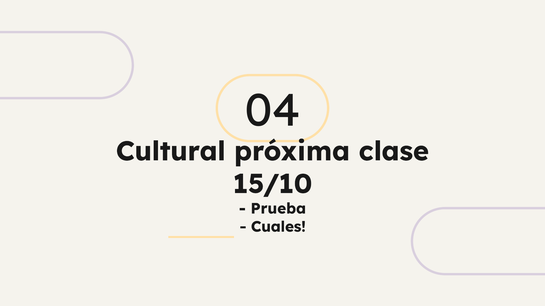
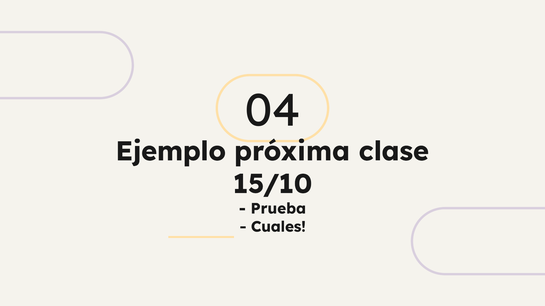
Cultural: Cultural -> Ejemplo (171, 152)
